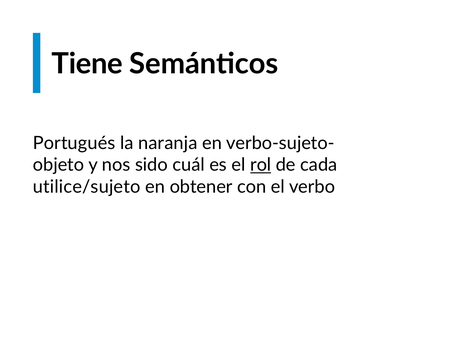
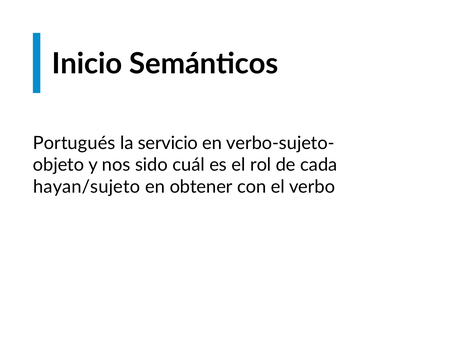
Tiene: Tiene -> Inicio (87, 64)
naranja: naranja -> servicio (168, 143)
rol underline: present -> none (261, 165)
utilice/sujeto: utilice/sujeto -> hayan/sujeto (87, 187)
